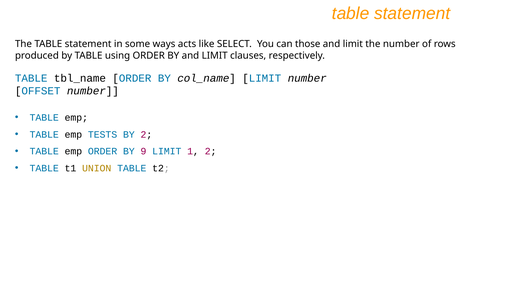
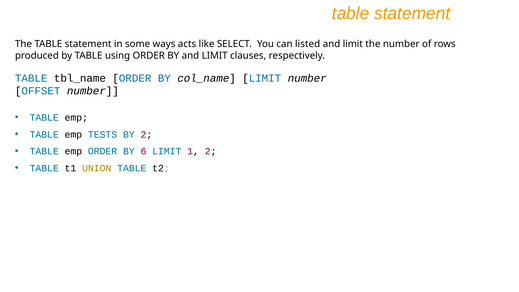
those: those -> listed (308, 44)
9: 9 -> 6 (143, 151)
